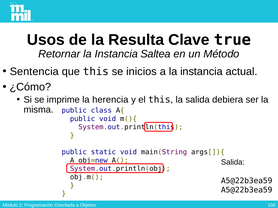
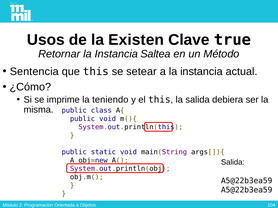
Resulta: Resulta -> Existen (136, 40)
inicios: inicios -> setear (142, 72)
herencia: herencia -> teniendo (110, 100)
